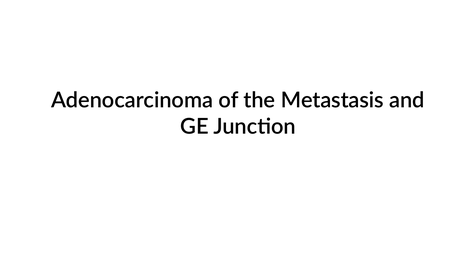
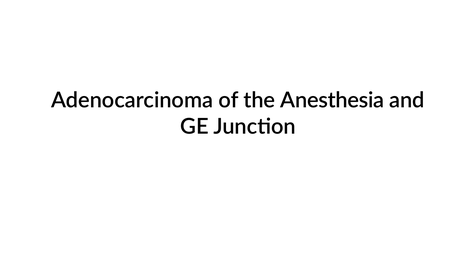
Metastasis: Metastasis -> Anesthesia (332, 100)
